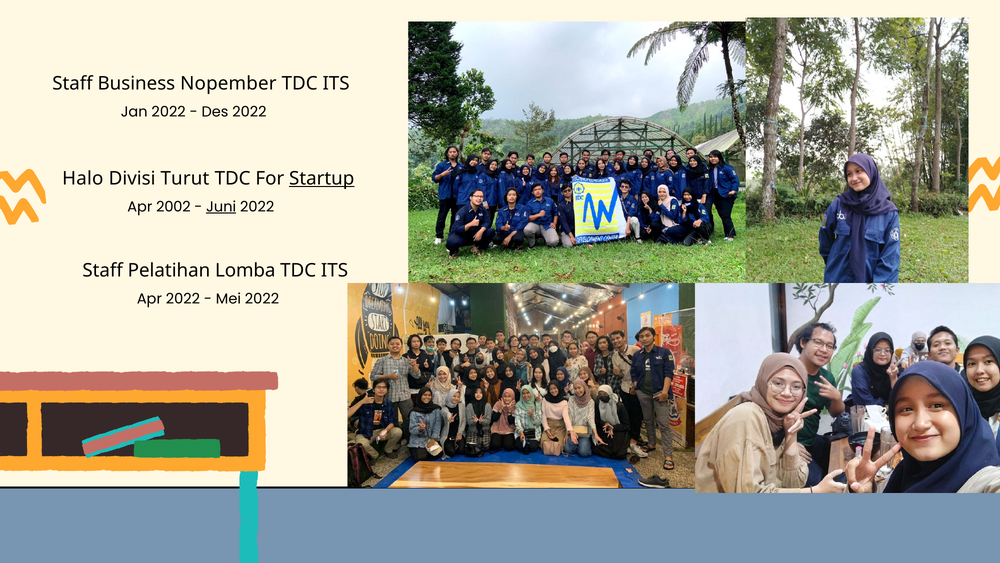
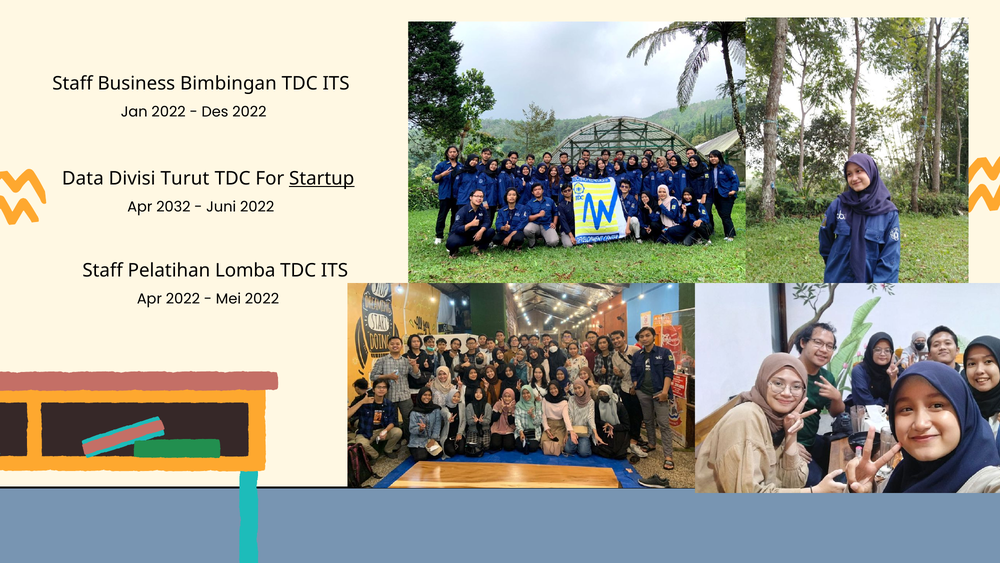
Nopember: Nopember -> Bimbingan (228, 84)
Halo: Halo -> Data (83, 178)
2002: 2002 -> 2032 (173, 207)
Juni underline: present -> none (221, 207)
